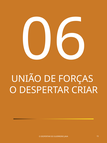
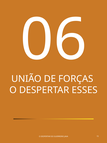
CRIAR: CRIAR -> ESSES (85, 90)
